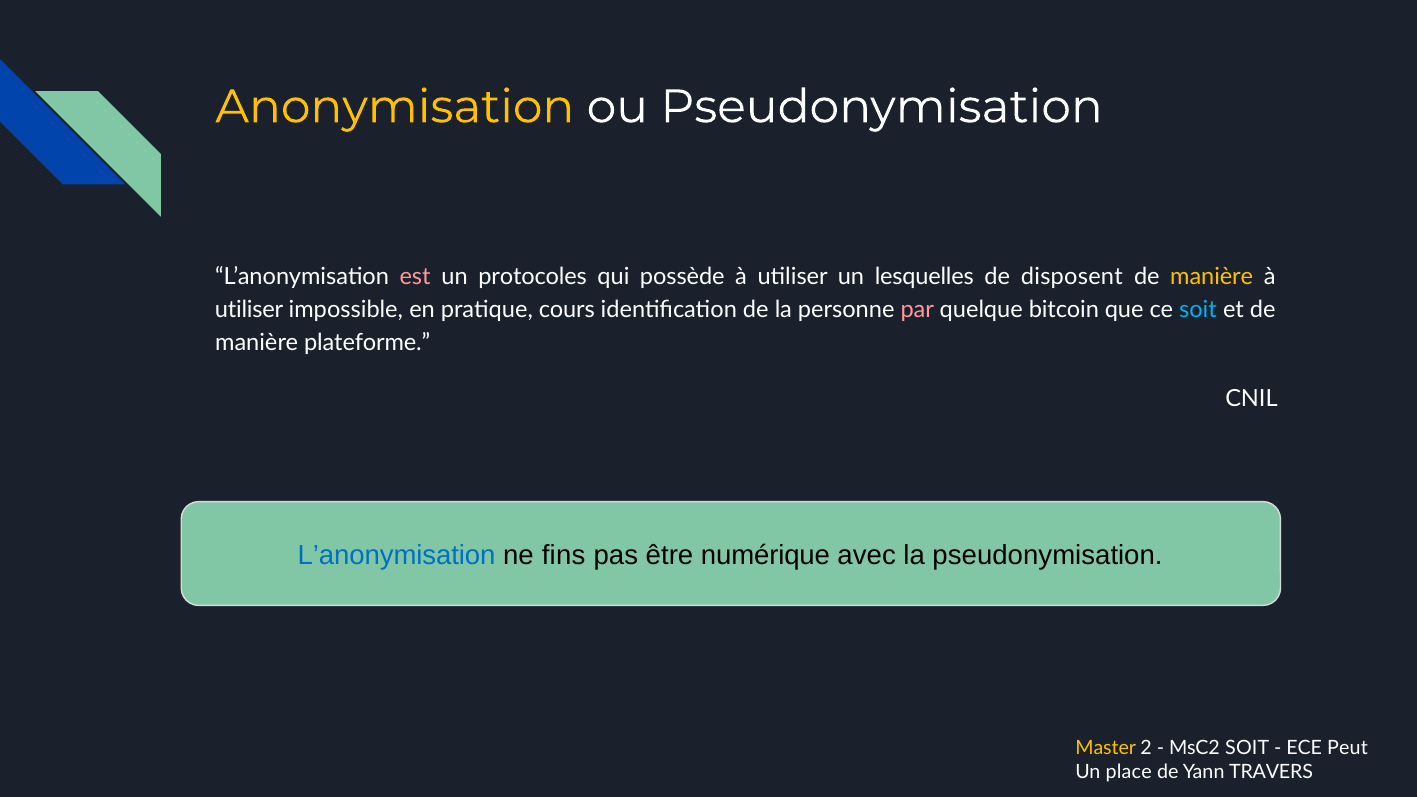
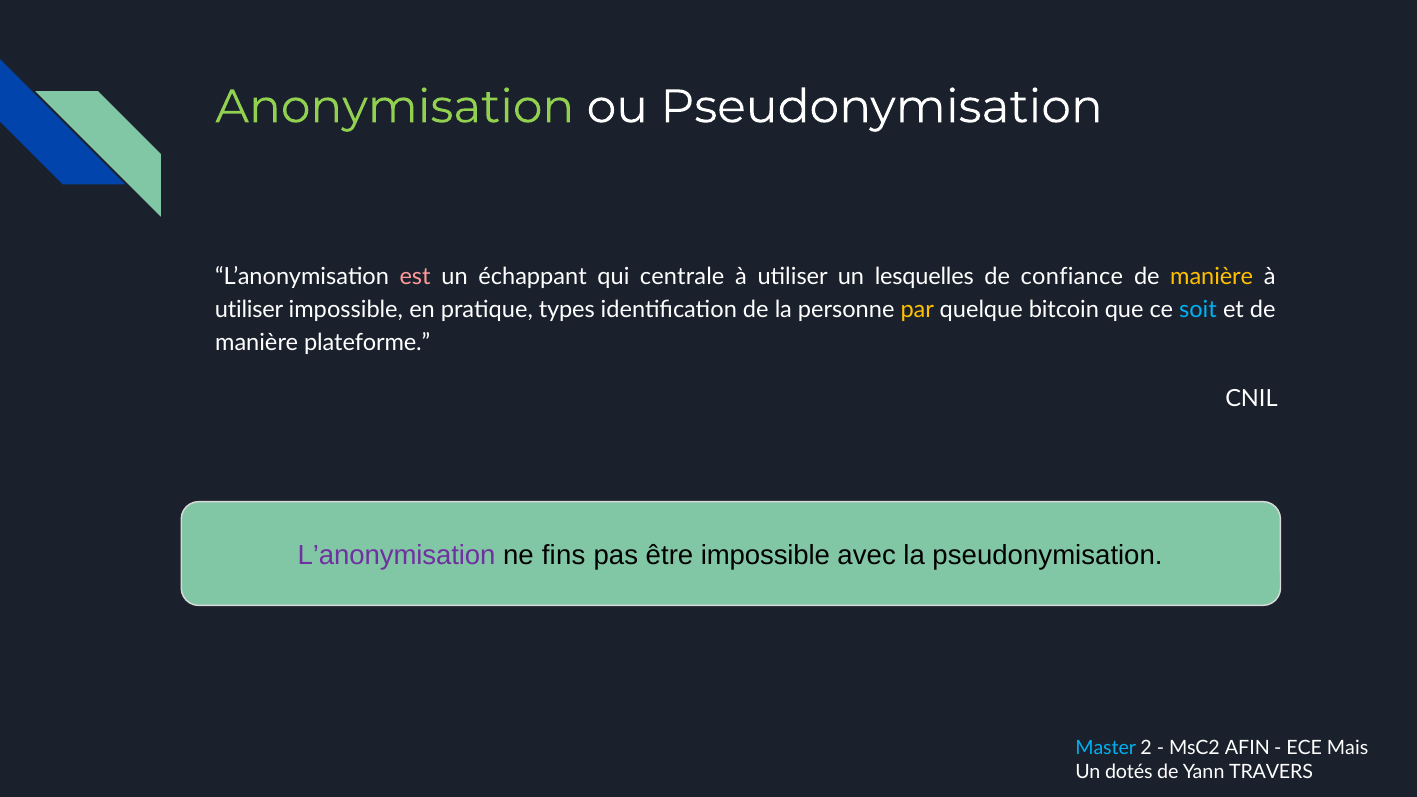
Anonymisation colour: yellow -> light green (395, 107)
protocoles: protocoles -> échappant (533, 277)
possède: possède -> centrale (682, 277)
disposent: disposent -> confiance (1072, 277)
cours: cours -> types (567, 310)
par colour: pink -> yellow (917, 310)
L’anonymisation colour: blue -> purple (397, 555)
être numérique: numérique -> impossible (765, 555)
Master colour: yellow -> light blue (1106, 748)
MsC2 SOIT: SOIT -> AFIN (1247, 748)
Peut: Peut -> Mais (1348, 748)
place: place -> dotés (1129, 772)
